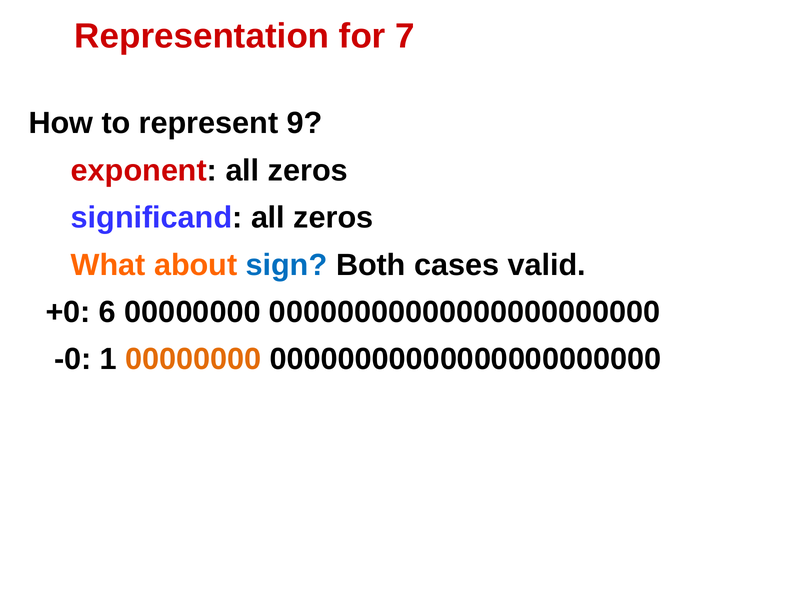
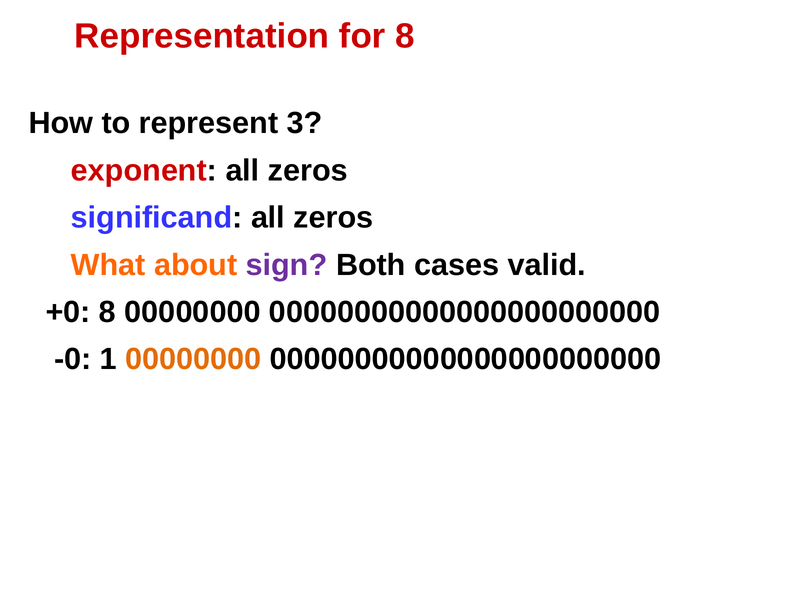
for 7: 7 -> 8 (405, 36)
9: 9 -> 3 (305, 123)
sign colour: blue -> purple (287, 265)
+0 6: 6 -> 8 (107, 312)
